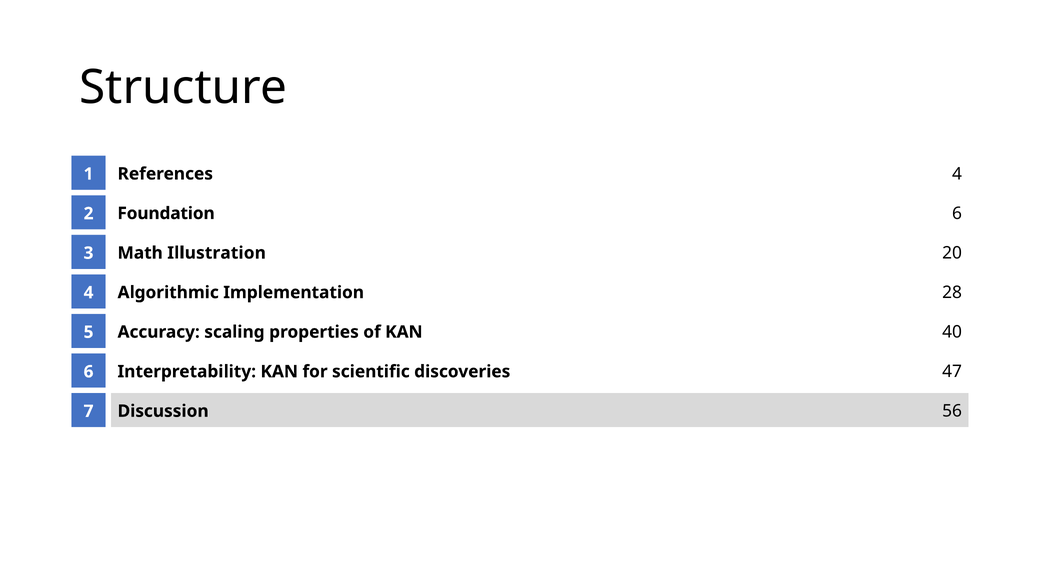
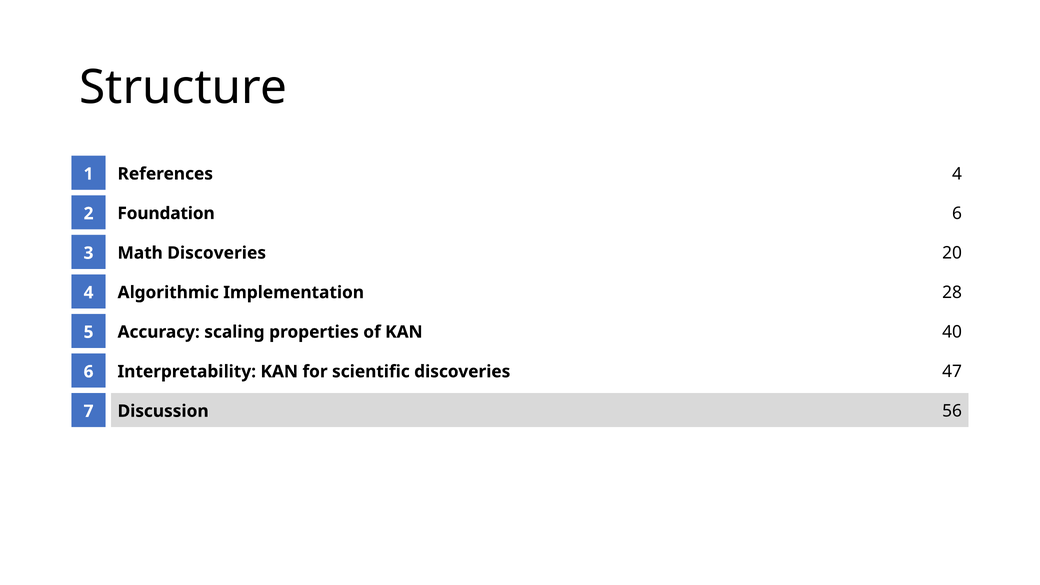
Math Illustration: Illustration -> Discoveries (217, 253)
